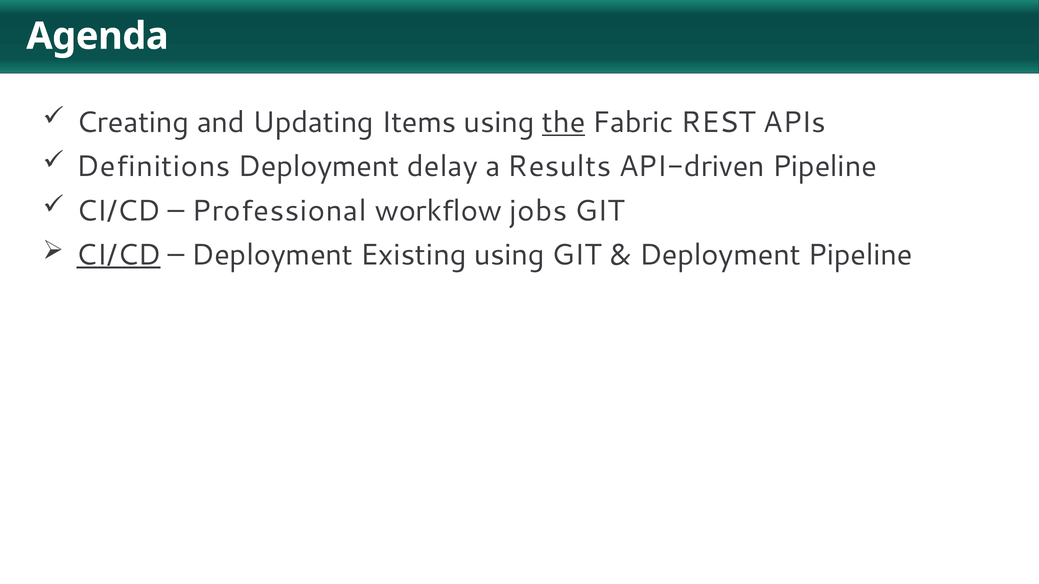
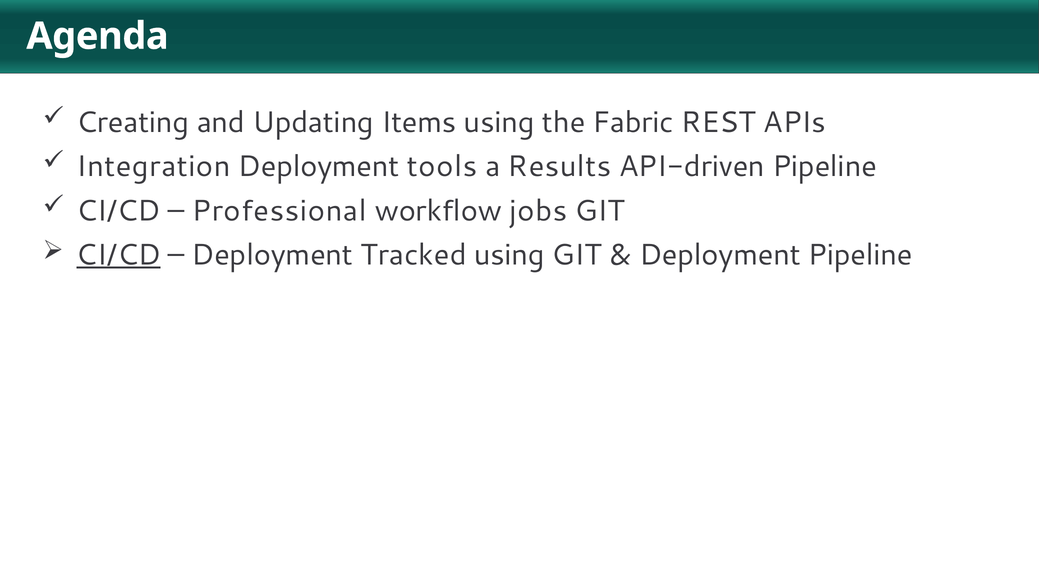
the underline: present -> none (564, 122)
Definitions: Definitions -> Integration (154, 167)
delay: delay -> tools (442, 167)
Existing: Existing -> Tracked (413, 255)
